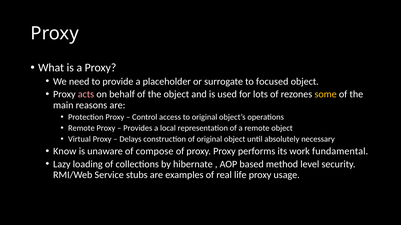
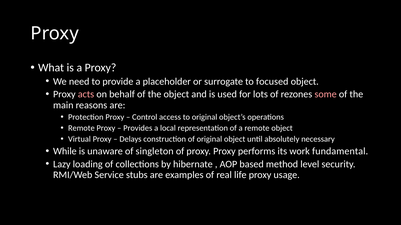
some colour: yellow -> pink (326, 95)
Know: Know -> While (65, 152)
compose: compose -> singleton (155, 152)
